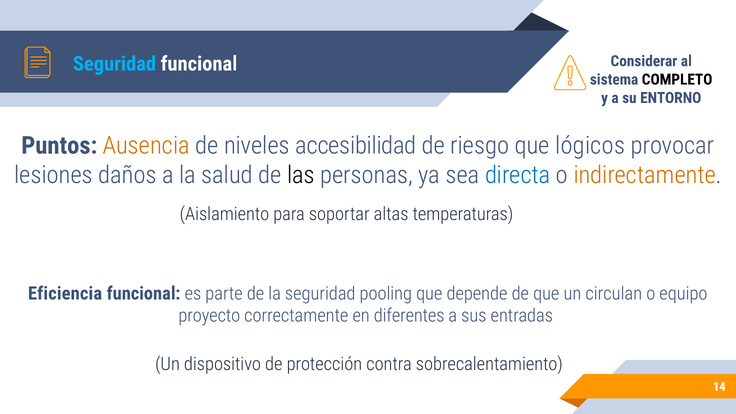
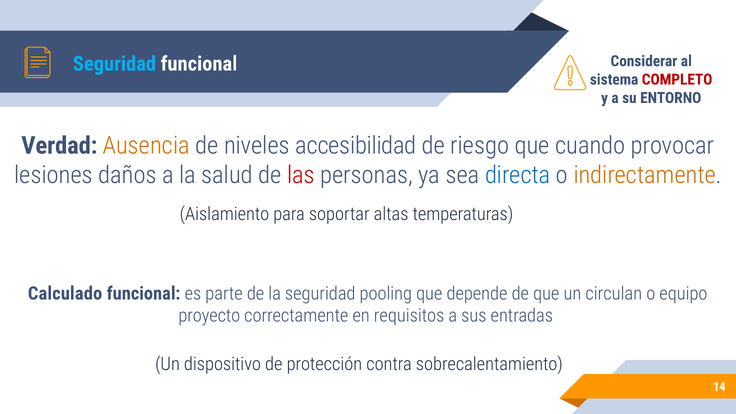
COMPLETO colour: black -> red (677, 80)
Puntos: Puntos -> Verdad (59, 146)
lógicos: lógicos -> cuando (590, 146)
las colour: black -> red (301, 175)
Eficiencia: Eficiencia -> Calculado (65, 293)
diferentes: diferentes -> requisitos (409, 316)
